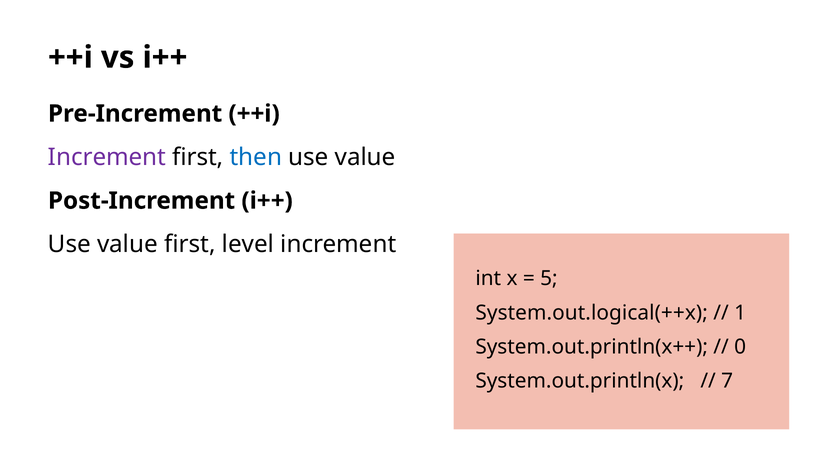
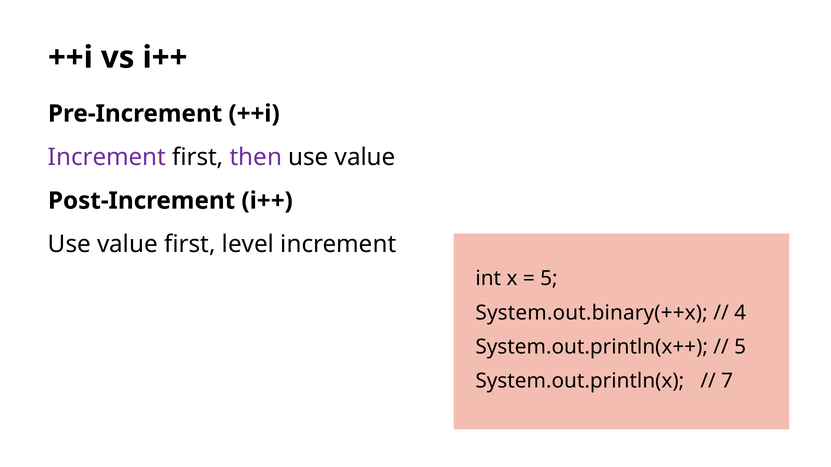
then colour: blue -> purple (256, 157)
System.out.logical(++x: System.out.logical(++x -> System.out.binary(++x (592, 313)
1: 1 -> 4 (740, 313)
0: 0 -> 5 (740, 347)
